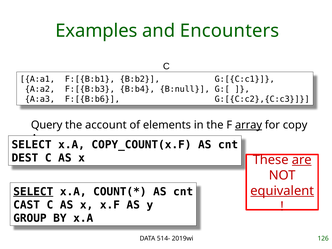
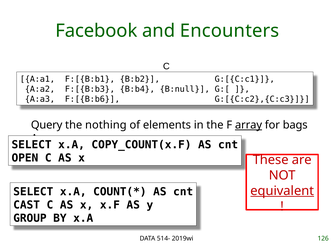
Examples: Examples -> Facebook (96, 31)
account: account -> nothing (106, 125)
copy: copy -> bags (295, 125)
DEST: DEST -> OPEN (25, 158)
are underline: present -> none (302, 160)
SELECT underline: present -> none (33, 192)
